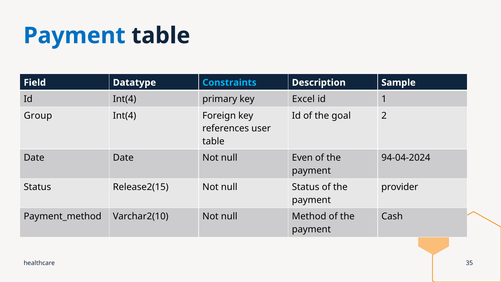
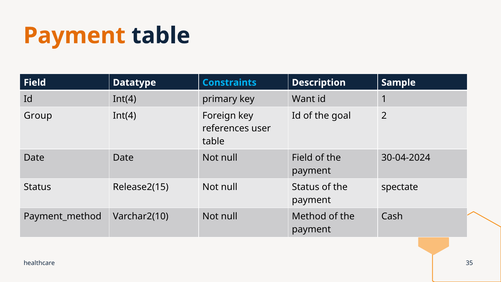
Payment colour: blue -> orange (74, 36)
Excel: Excel -> Want (303, 99)
null Even: Even -> Field (302, 158)
94-04-2024: 94-04-2024 -> 30-04-2024 (406, 158)
provider: provider -> spectate (400, 187)
